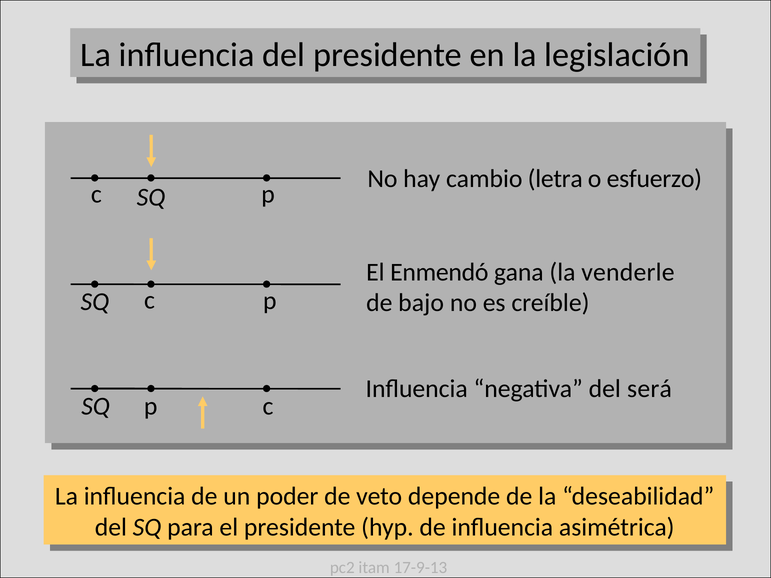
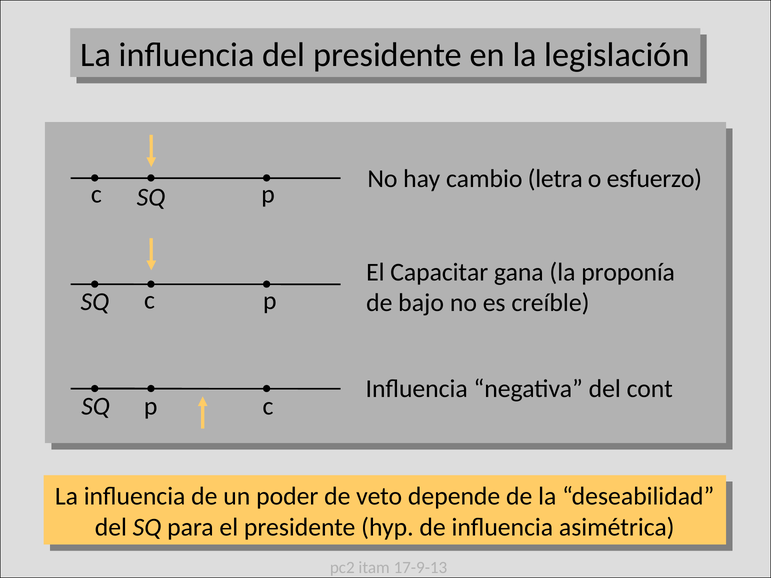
Enmendó: Enmendó -> Capacitar (439, 272)
venderle: venderle -> proponía (628, 272)
será: será -> cont (650, 389)
